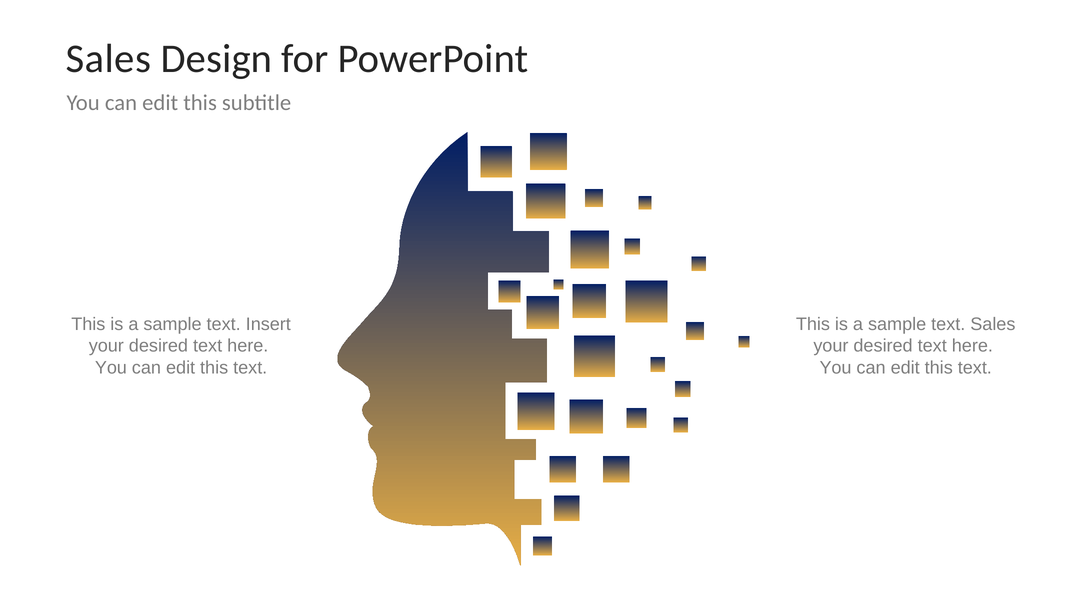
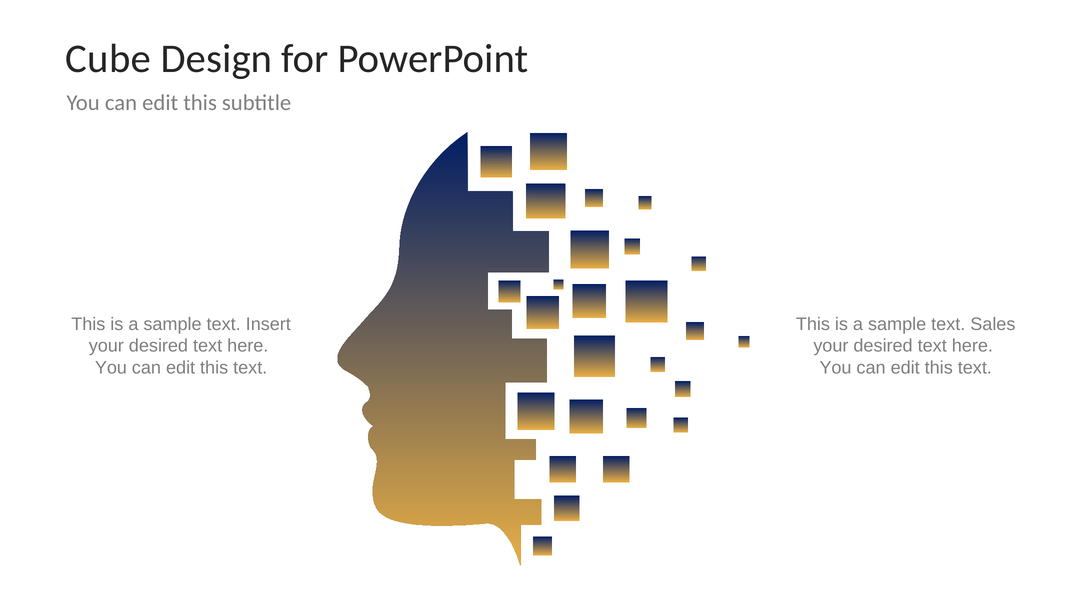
Sales: Sales -> Cube (108, 59)
